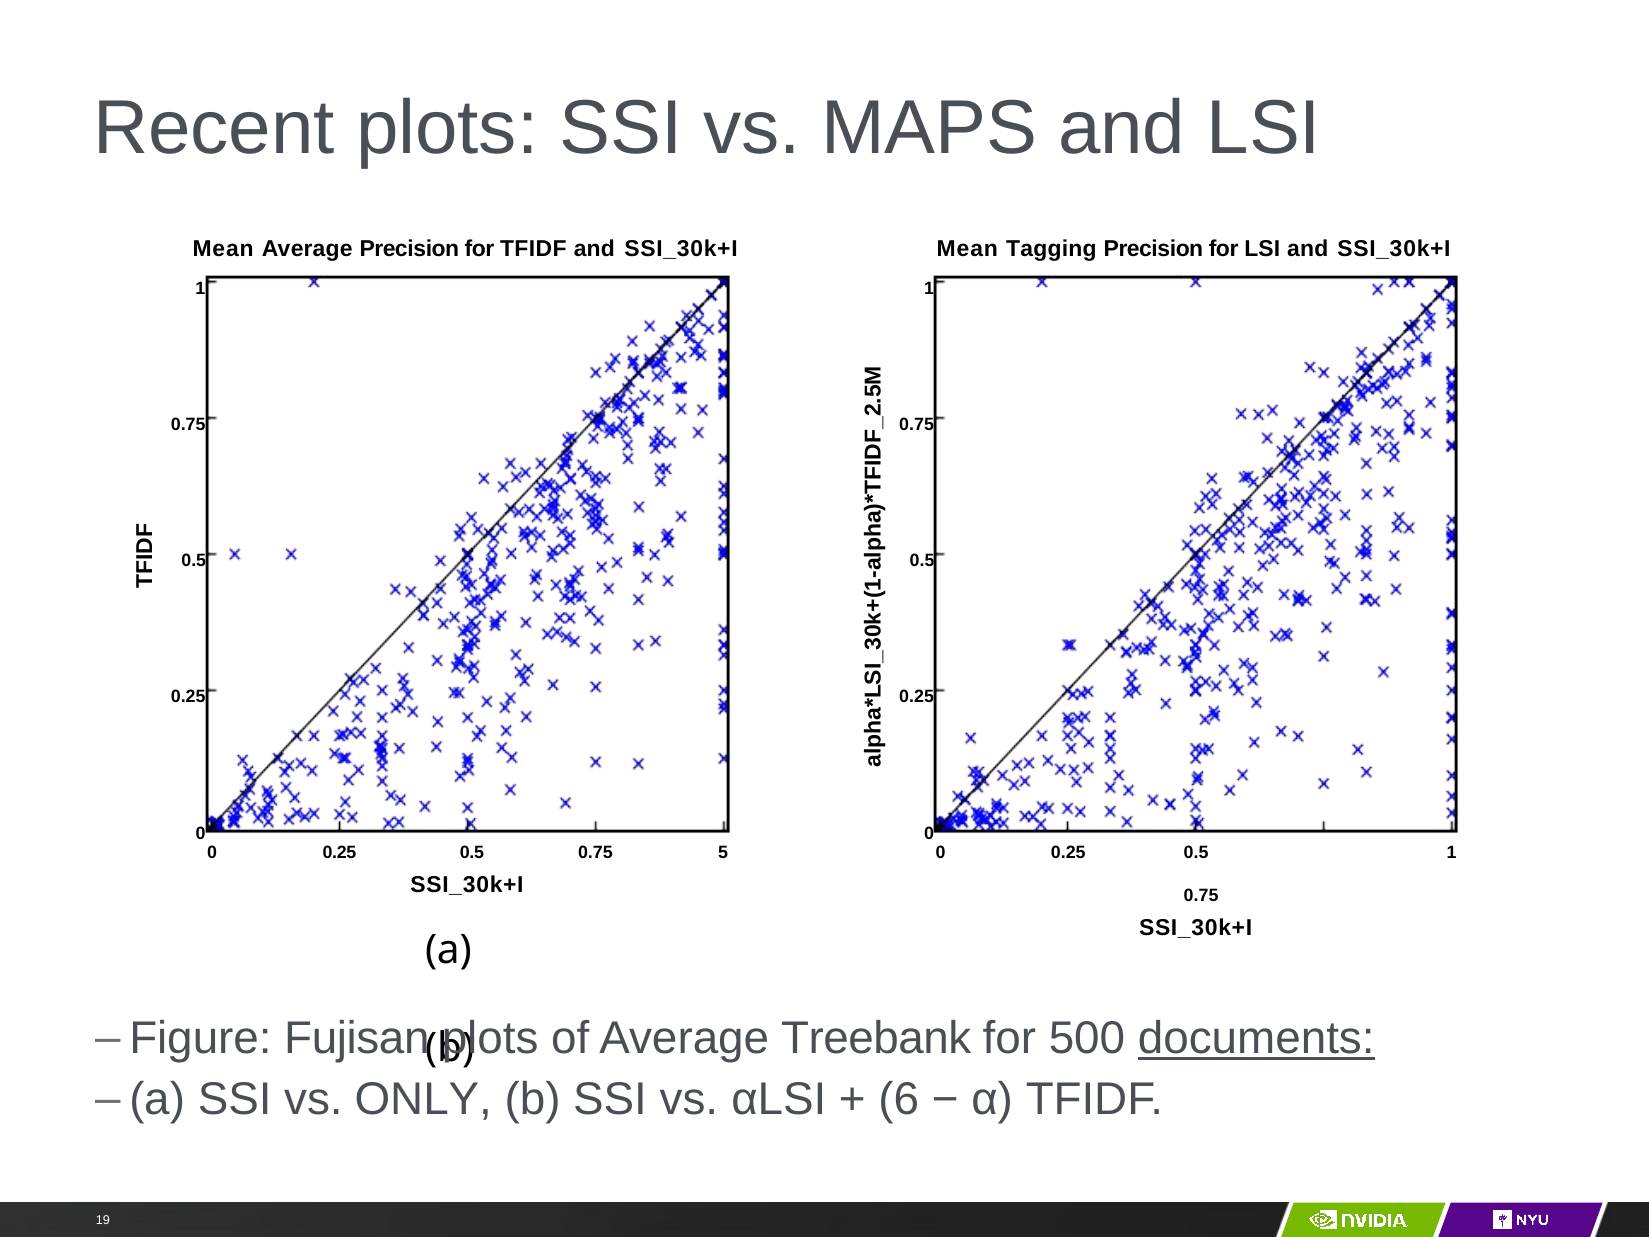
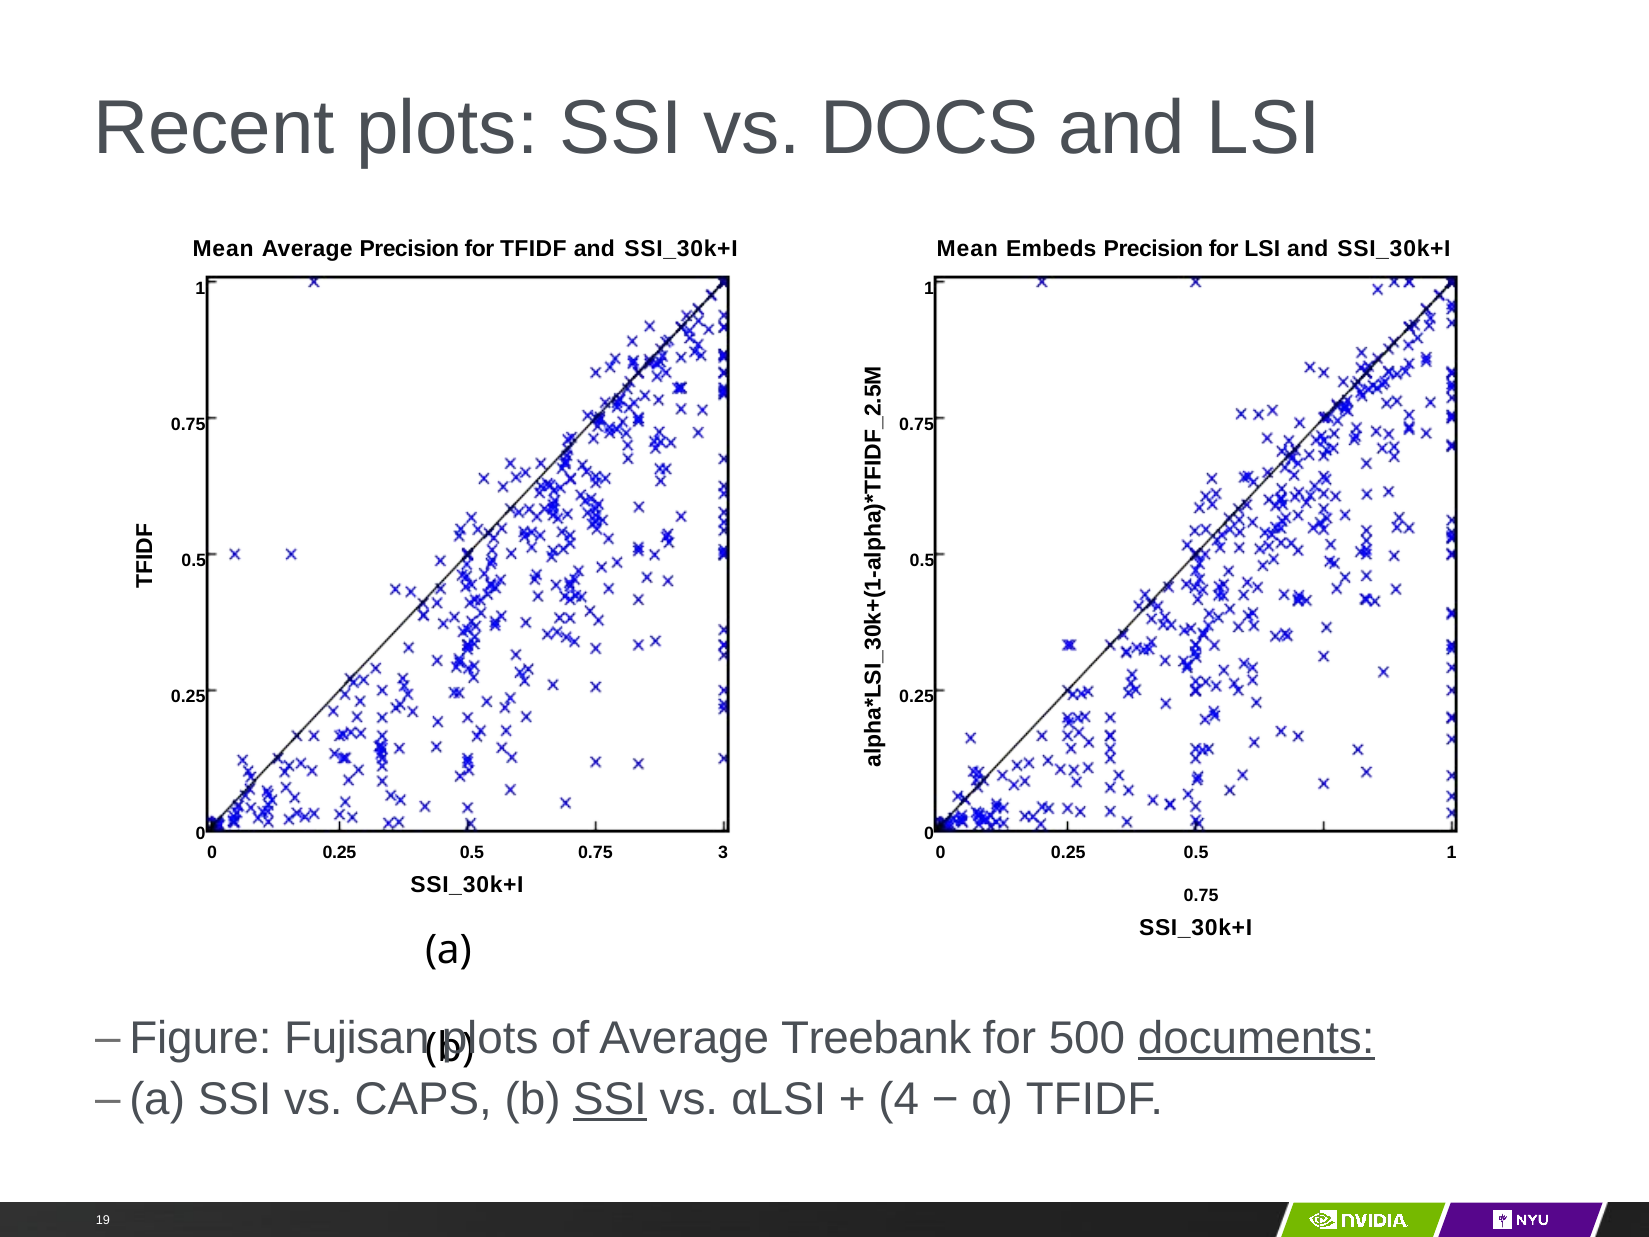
MAPS: MAPS -> DOCS (929, 129)
Tagging: Tagging -> Embeds (1051, 249)
0.75 5: 5 -> 3 (723, 852)
ONLY: ONLY -> CAPS (423, 1099)
SSI underline: none -> present (610, 1099)
6: 6 -> 4 (899, 1099)
